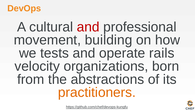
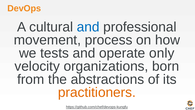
and colour: red -> blue (88, 27)
building: building -> process (109, 40)
rails: rails -> only (162, 53)
